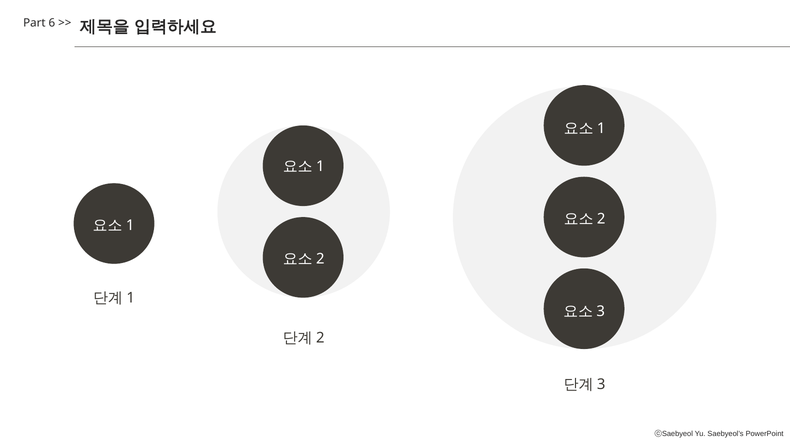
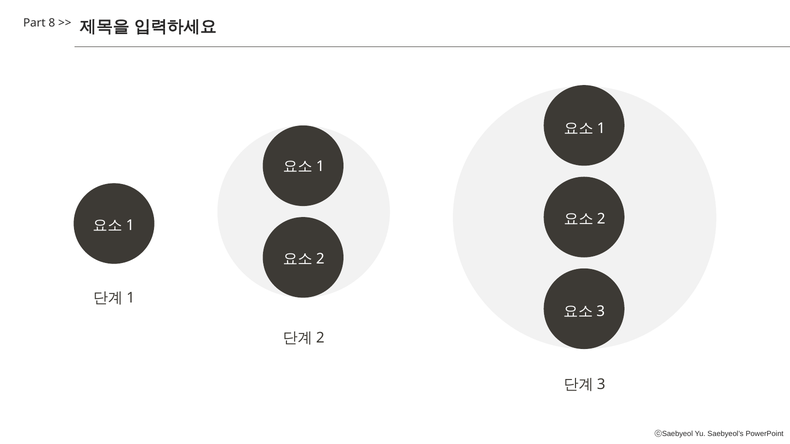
6: 6 -> 8 (52, 23)
